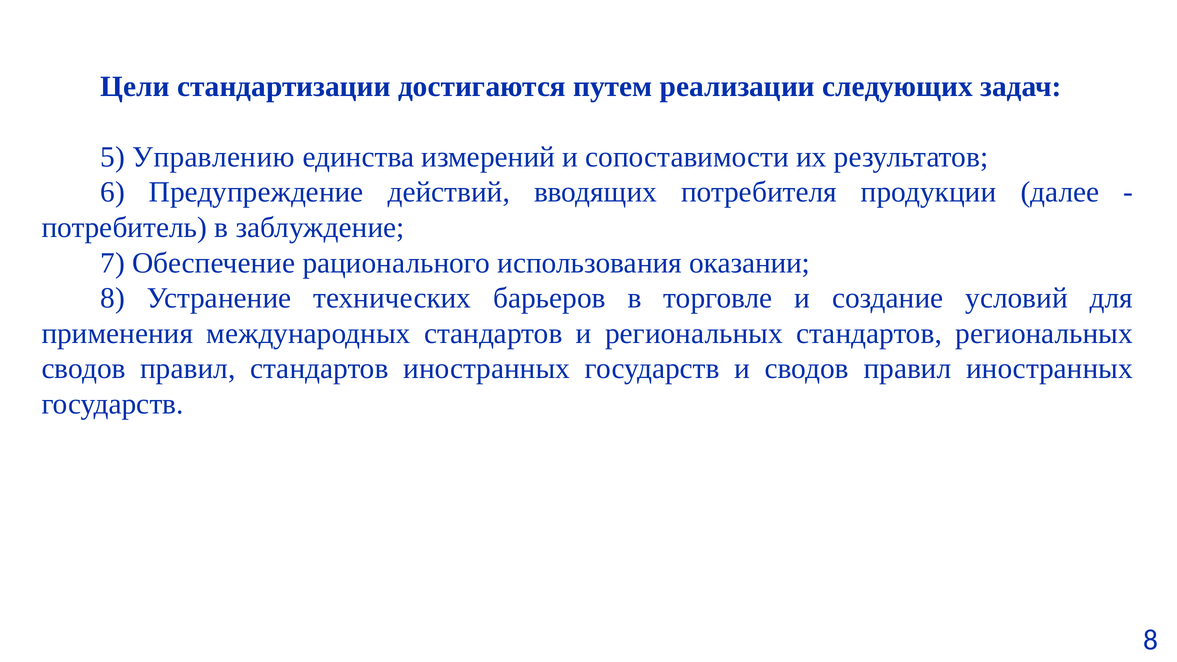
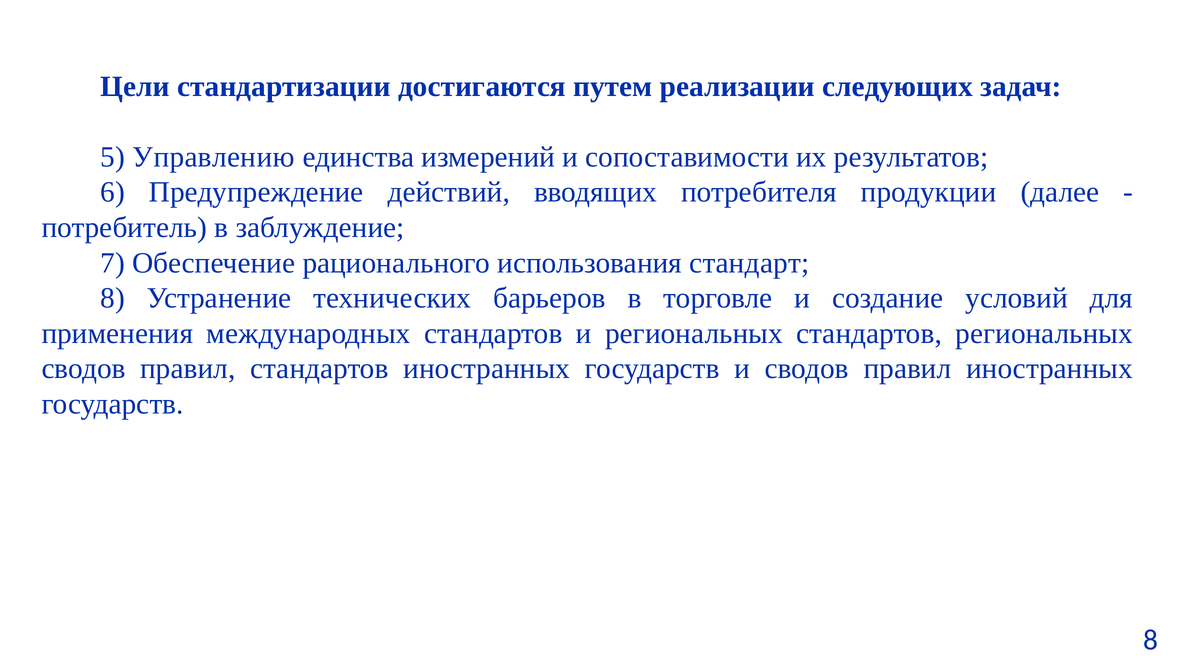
оказании: оказании -> стандарт (749, 263)
